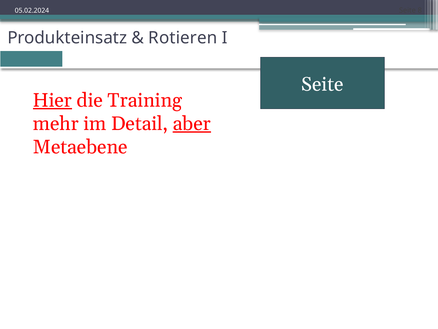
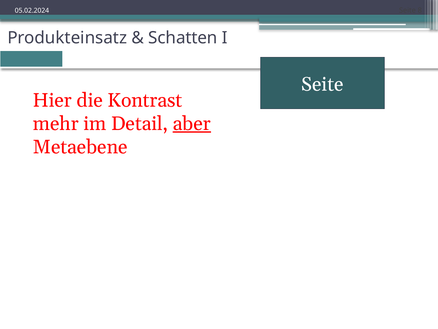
Rotieren: Rotieren -> Schatten (183, 38)
Hier underline: present -> none (52, 100)
Training: Training -> Kontrast (145, 100)
